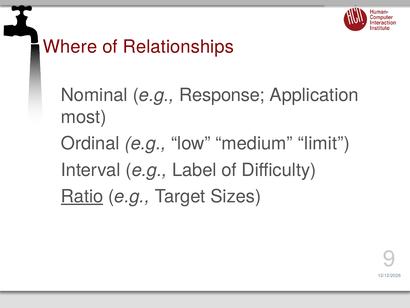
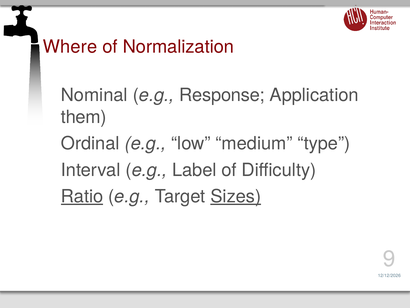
Relationships: Relationships -> Normalization (178, 47)
most: most -> them (84, 117)
limit: limit -> type (324, 143)
Sizes underline: none -> present (236, 196)
